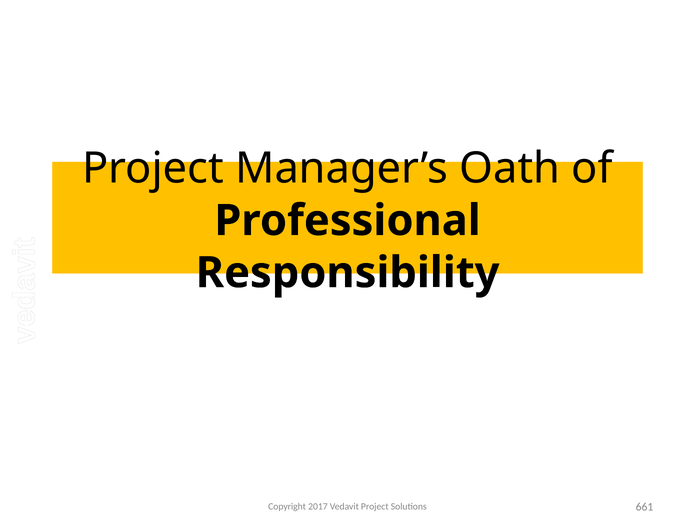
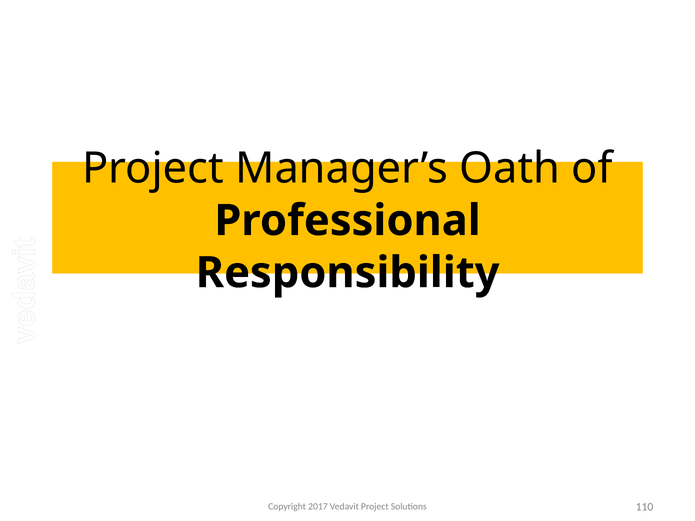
661: 661 -> 110 (644, 507)
